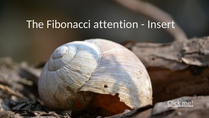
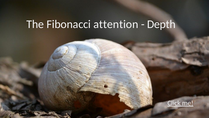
Insert: Insert -> Depth (161, 24)
